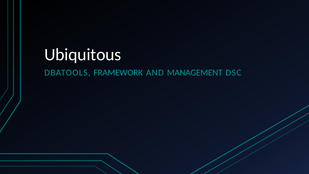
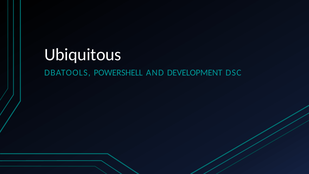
FRAMEWORK: FRAMEWORK -> POWERSHELL (118, 73)
MANAGEMENT: MANAGEMENT -> DEVELOPMENT (195, 73)
